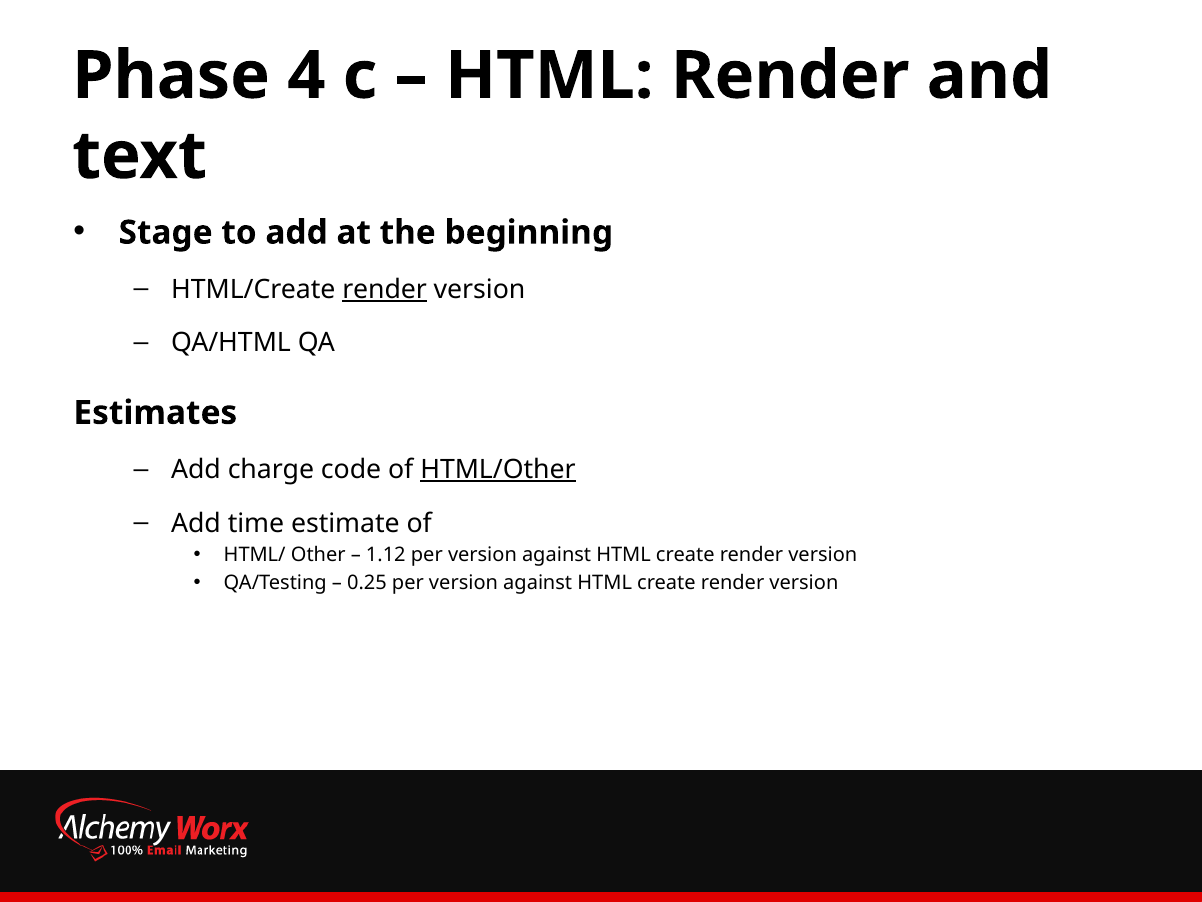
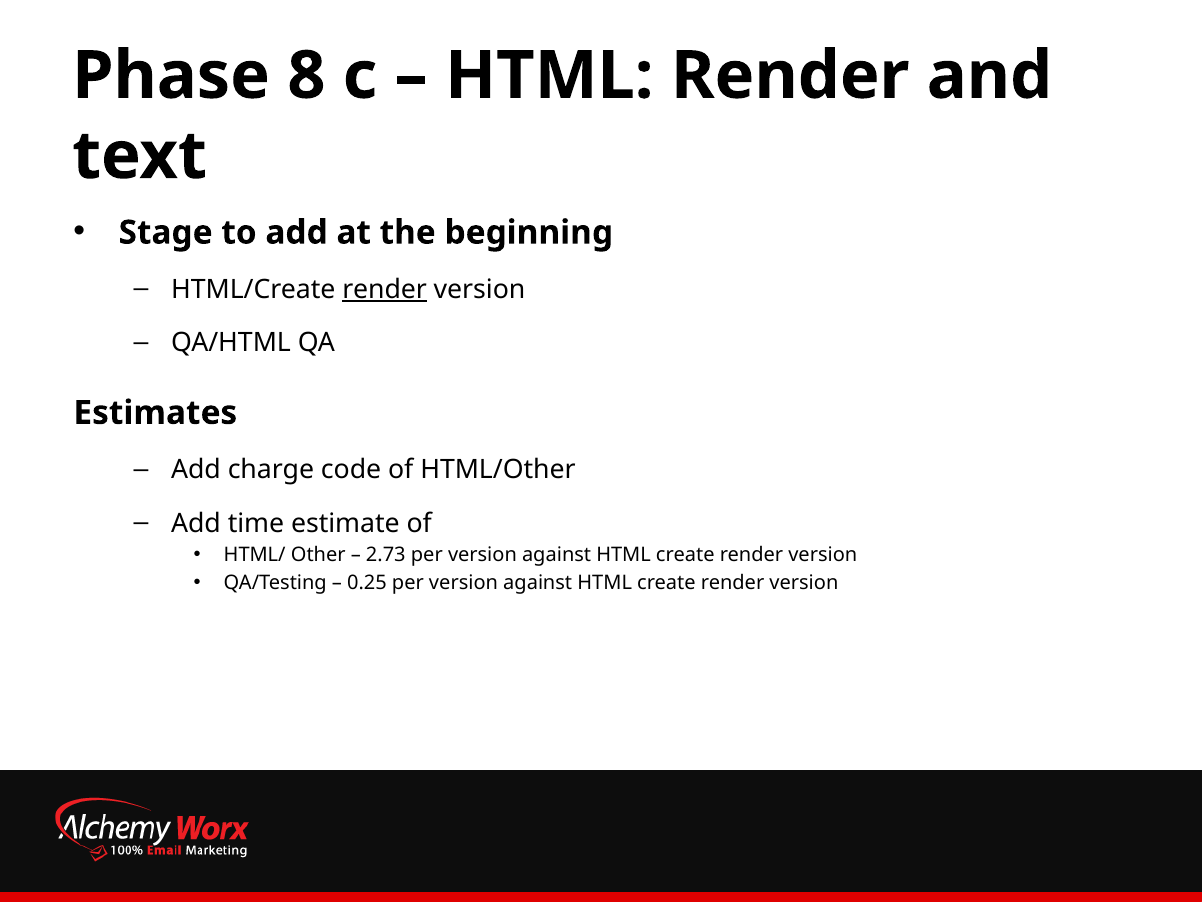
4: 4 -> 8 (306, 76)
HTML/Other underline: present -> none (498, 470)
1.12: 1.12 -> 2.73 (386, 555)
